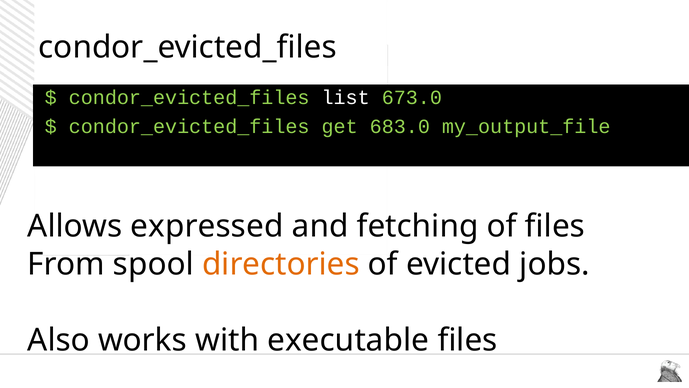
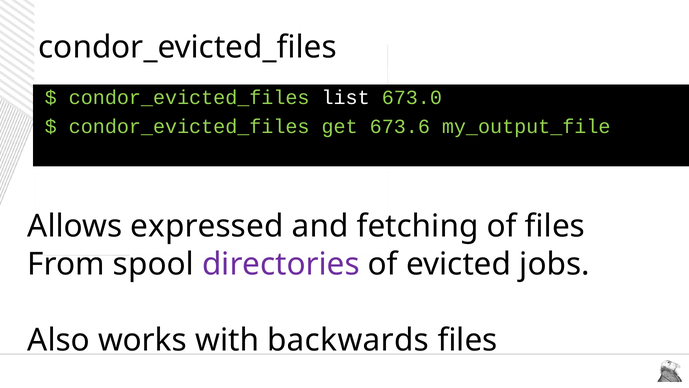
683.0: 683.0 -> 673.6 (400, 127)
directories colour: orange -> purple (281, 264)
executable: executable -> backwards (348, 340)
